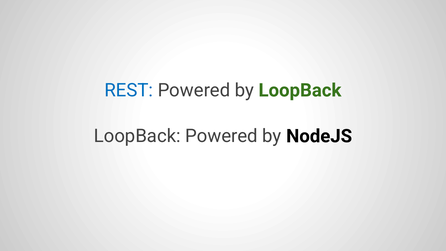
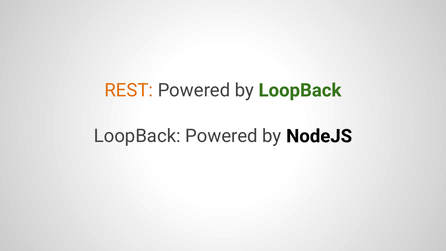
REST colour: blue -> orange (129, 90)
